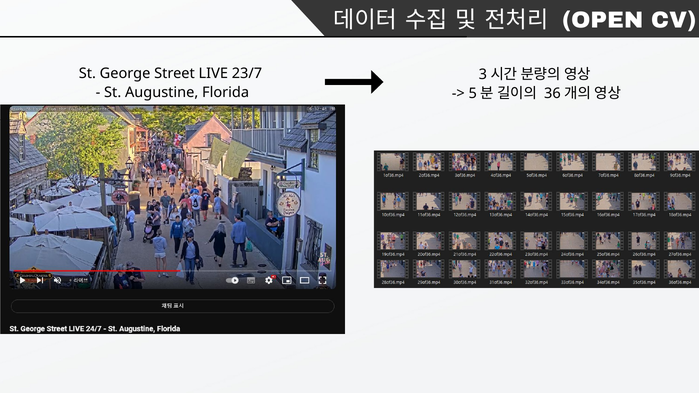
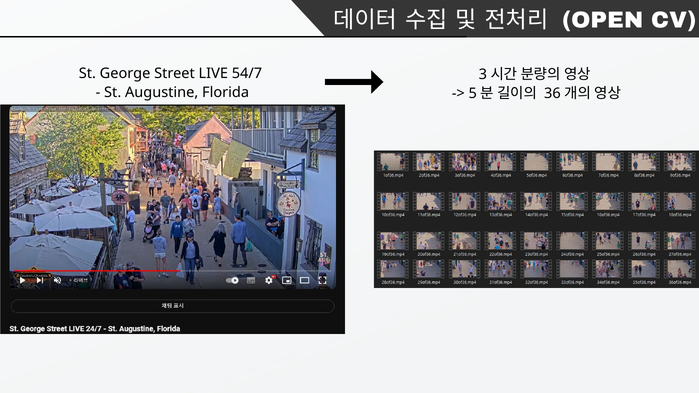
23/7: 23/7 -> 54/7 (247, 74)
